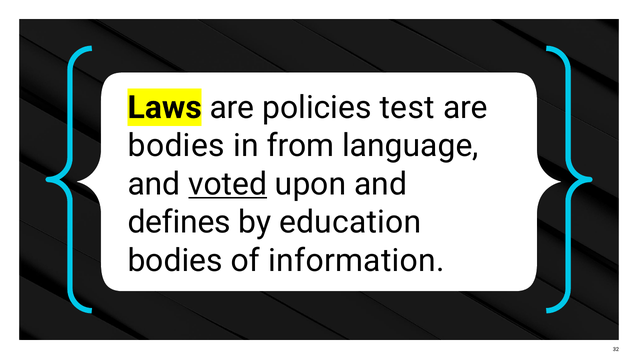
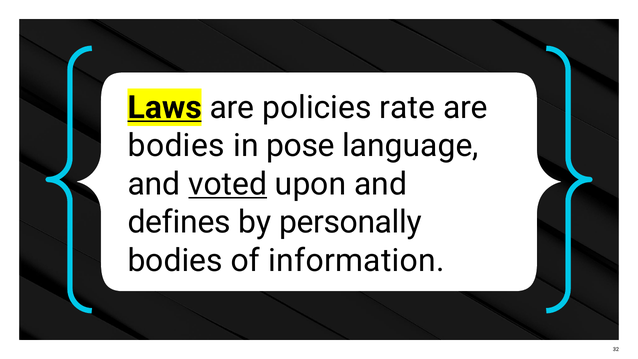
Laws underline: none -> present (165, 107)
test: test -> rate (407, 107)
from: from -> pose (301, 146)
education: education -> personally (350, 222)
